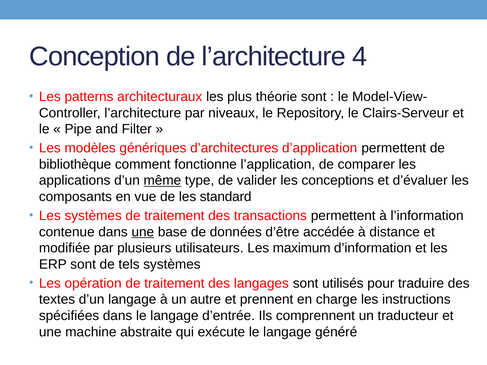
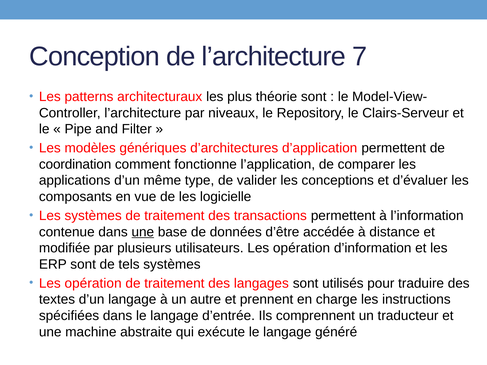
4: 4 -> 7 (360, 57)
bibliothèque: bibliothèque -> coordination (75, 164)
même underline: present -> none (162, 181)
standard: standard -> logicielle (226, 197)
utilisateurs Les maximum: maximum -> opération (302, 248)
